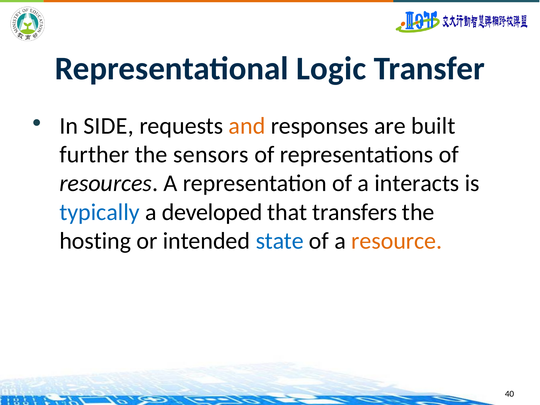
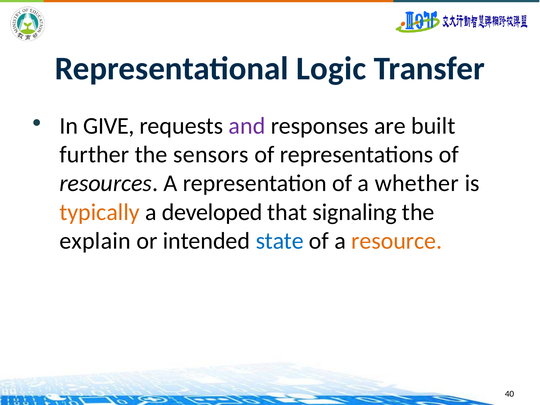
SIDE: SIDE -> GIVE (109, 126)
and colour: orange -> purple (247, 126)
interacts: interacts -> whether (417, 183)
typically colour: blue -> orange (100, 212)
transfers: transfers -> signaling (355, 212)
hosting: hosting -> explain (95, 241)
